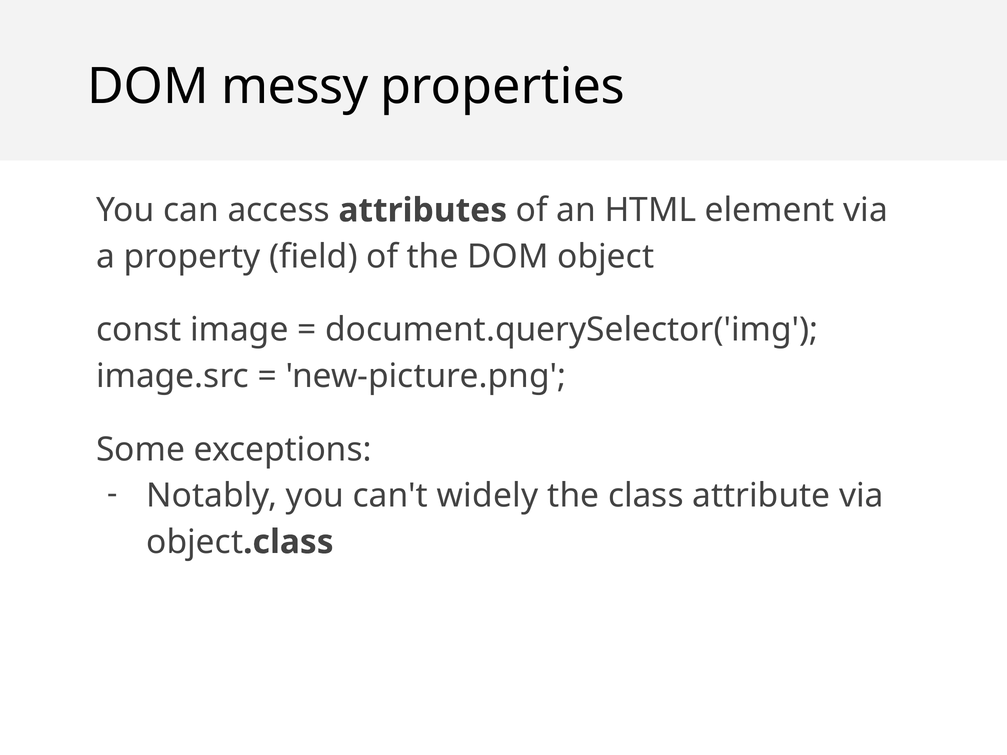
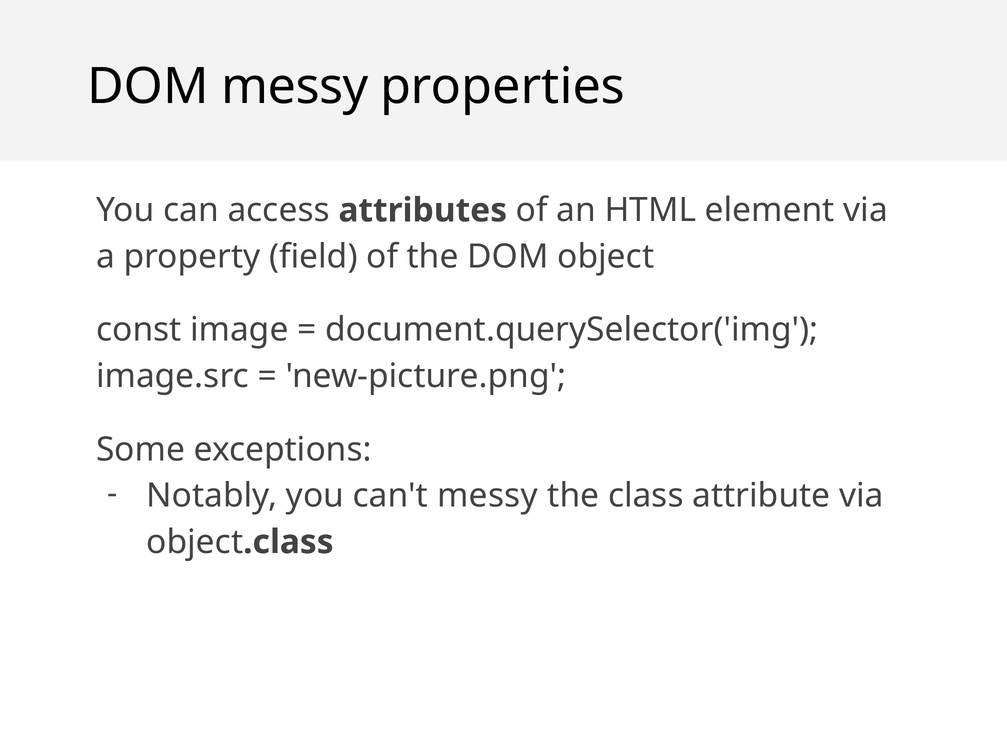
can't widely: widely -> messy (488, 496)
